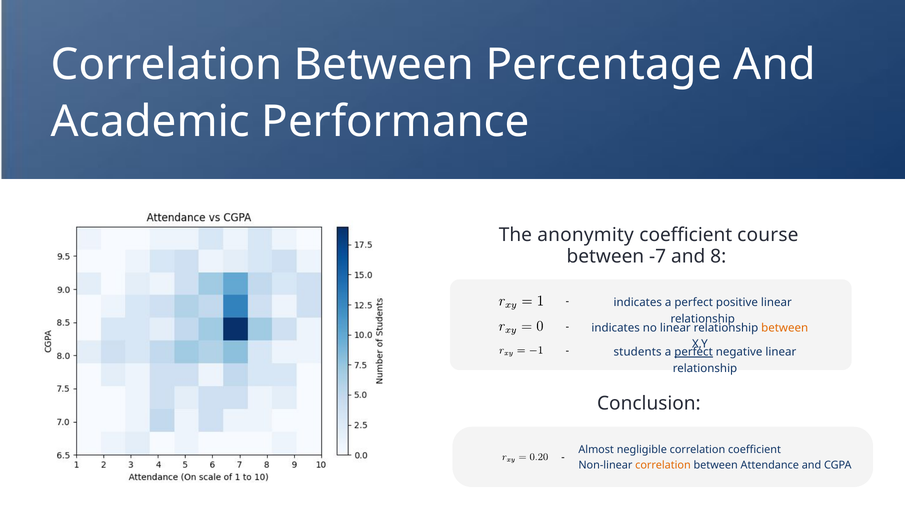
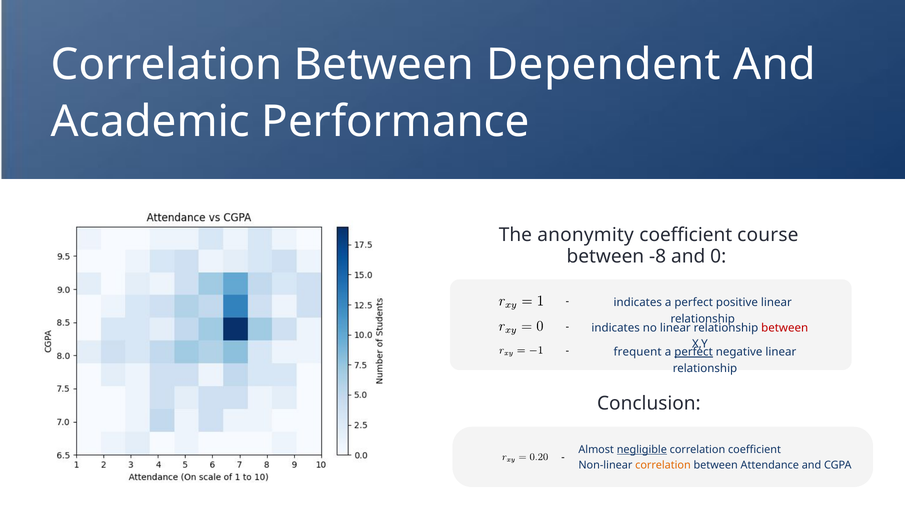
Percentage: Percentage -> Dependent (604, 65)
-7: -7 -> -8 (658, 256)
8: 8 -> 0 (718, 256)
between colour: orange -> red (785, 328)
students: students -> frequent (638, 352)
negligible underline: none -> present (642, 450)
